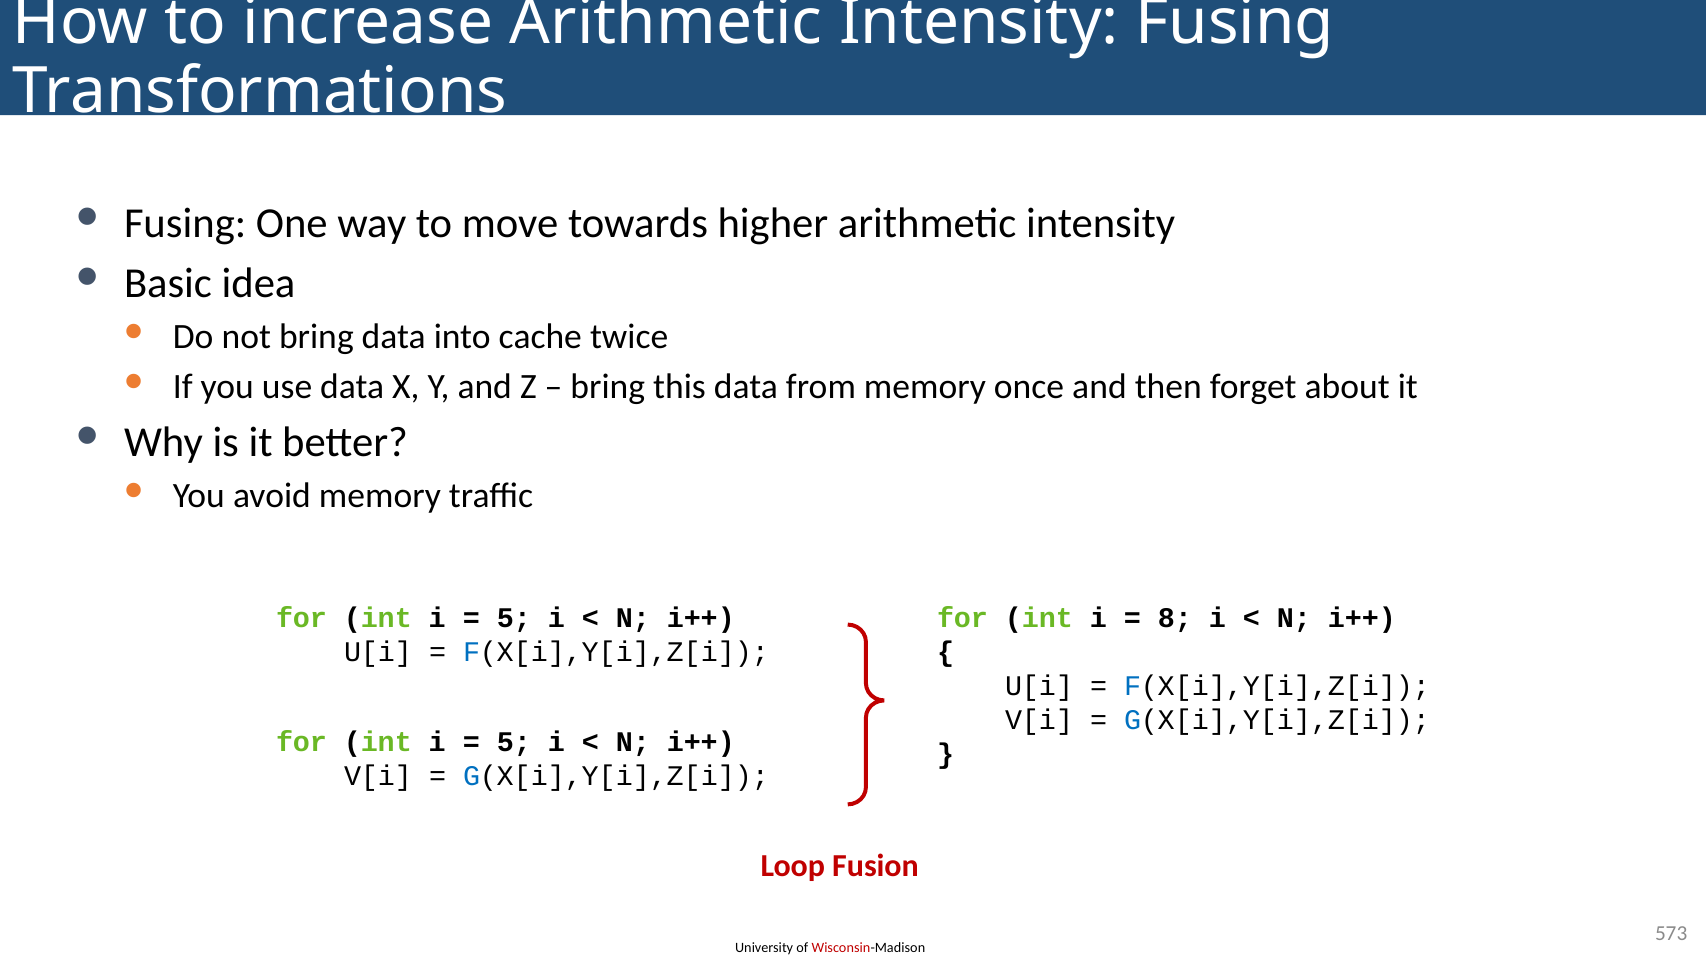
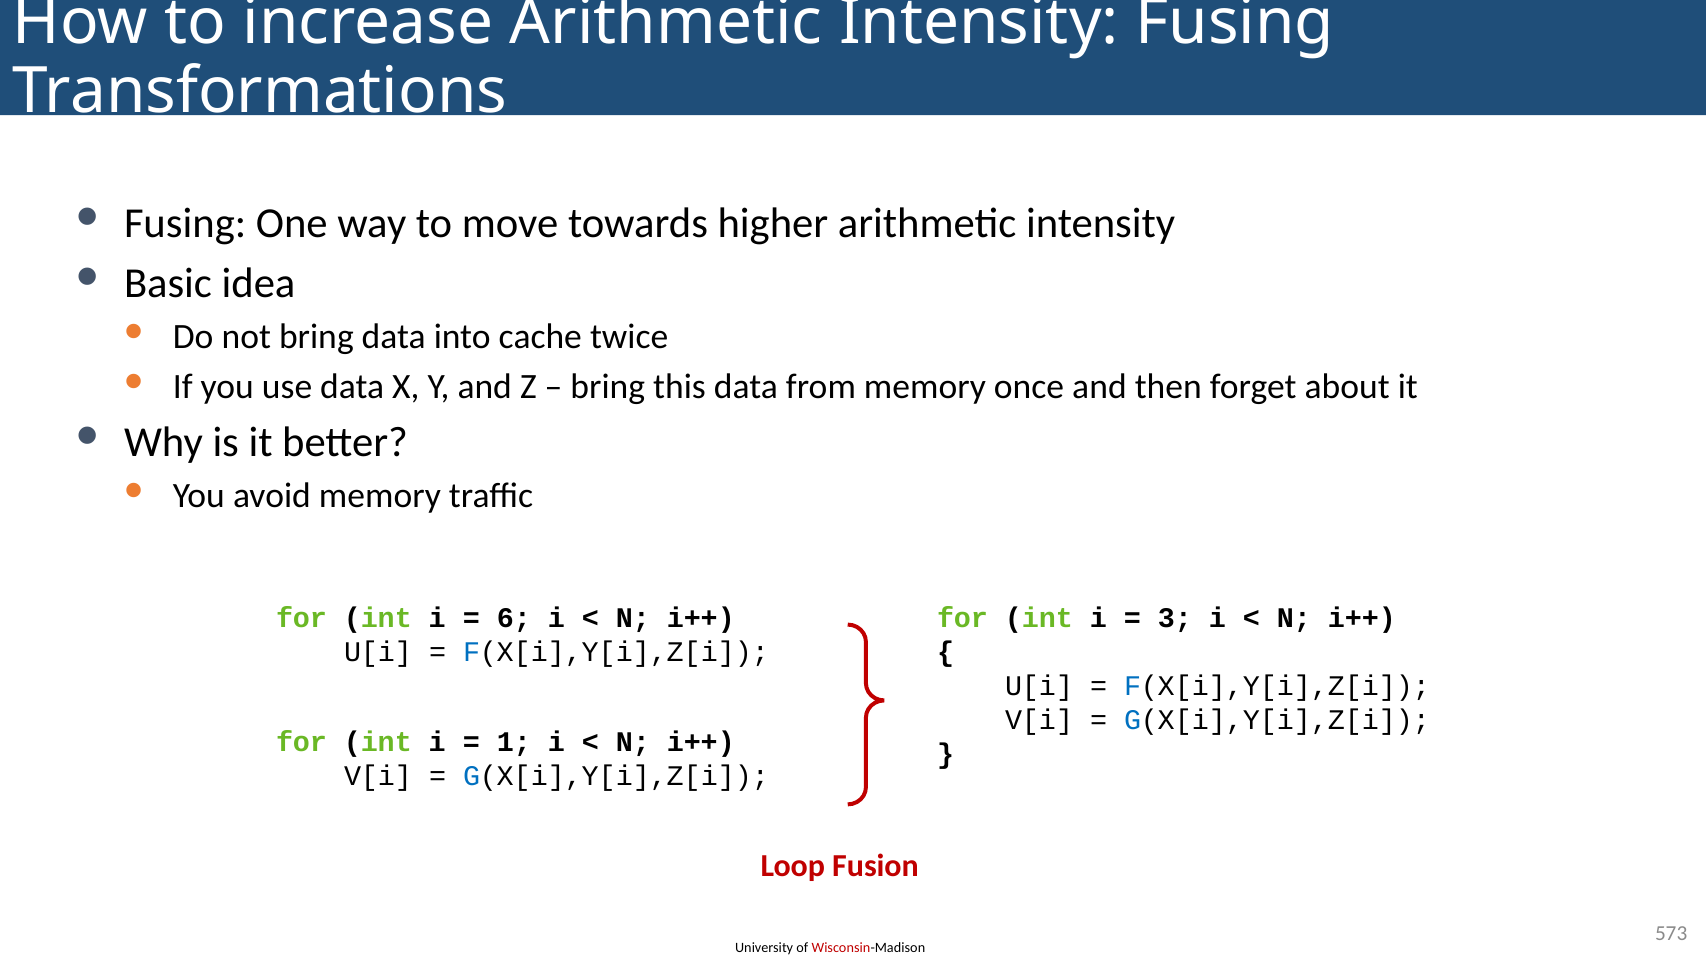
5: 5 -> 6 (514, 618)
8: 8 -> 3 (1175, 618)
5: 5 -> 1 (514, 742)
